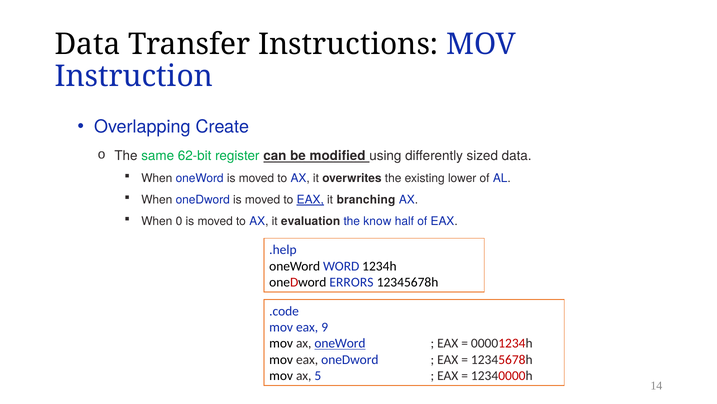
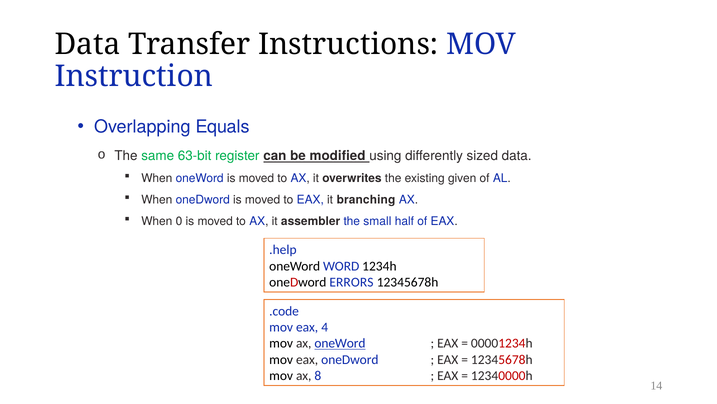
Create: Create -> Equals (223, 127)
62-bit: 62-bit -> 63-bit (195, 156)
lower: lower -> given (462, 178)
EAX underline: present -> none (310, 200)
evaluation: evaluation -> assembler (311, 221)
know: know -> small (377, 221)
9: 9 -> 4 (325, 327)
5: 5 -> 8 (318, 375)
